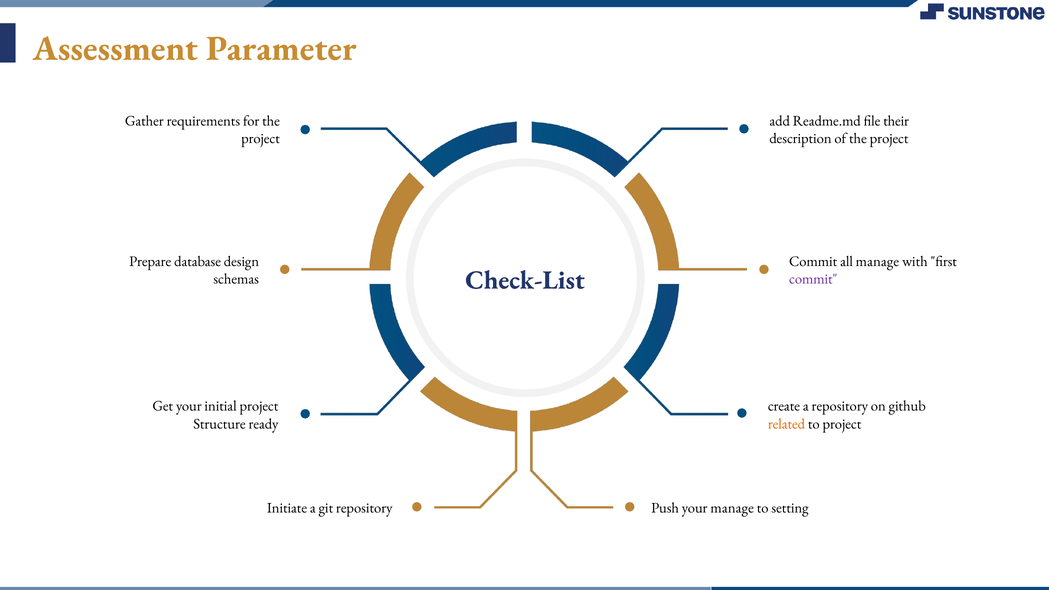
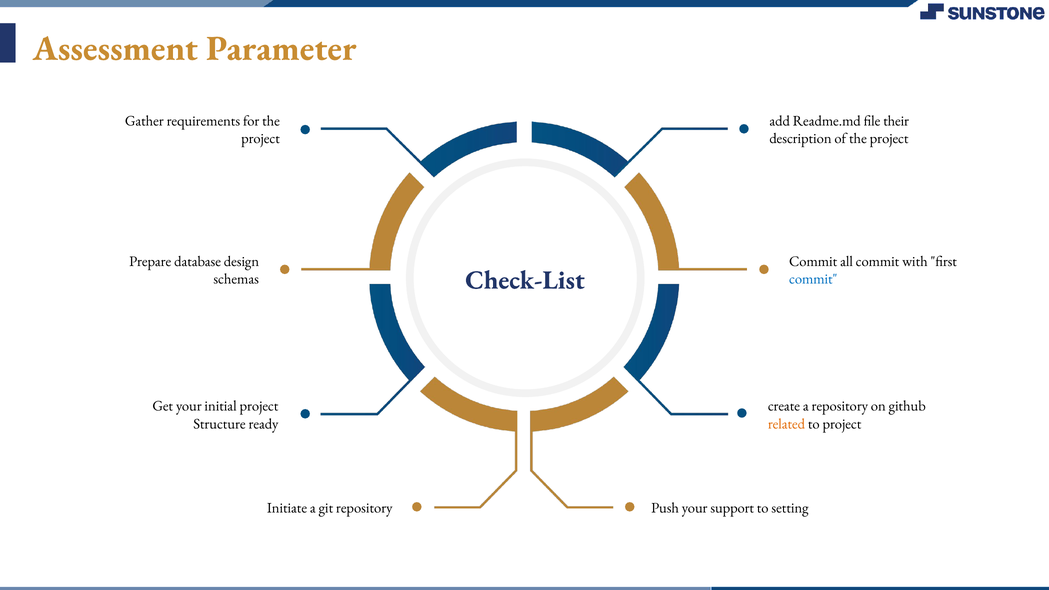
all manage: manage -> commit (878, 262)
commit colour: purple -> blue (813, 279)
your manage: manage -> support (732, 508)
